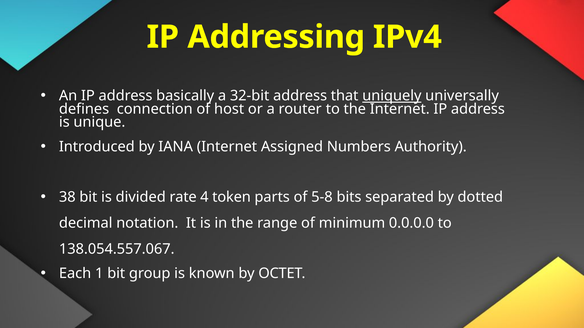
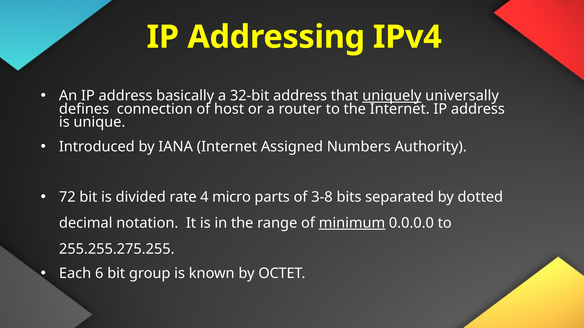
38: 38 -> 72 (67, 197)
token: token -> micro (232, 197)
5-8: 5-8 -> 3-8 (322, 197)
minimum underline: none -> present (352, 223)
138.054.557.067: 138.054.557.067 -> 255.255.275.255 (117, 249)
1: 1 -> 6 (99, 274)
